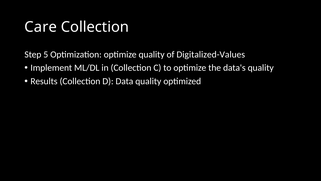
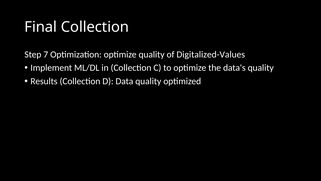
Care: Care -> Final (41, 27)
5: 5 -> 7 (46, 54)
